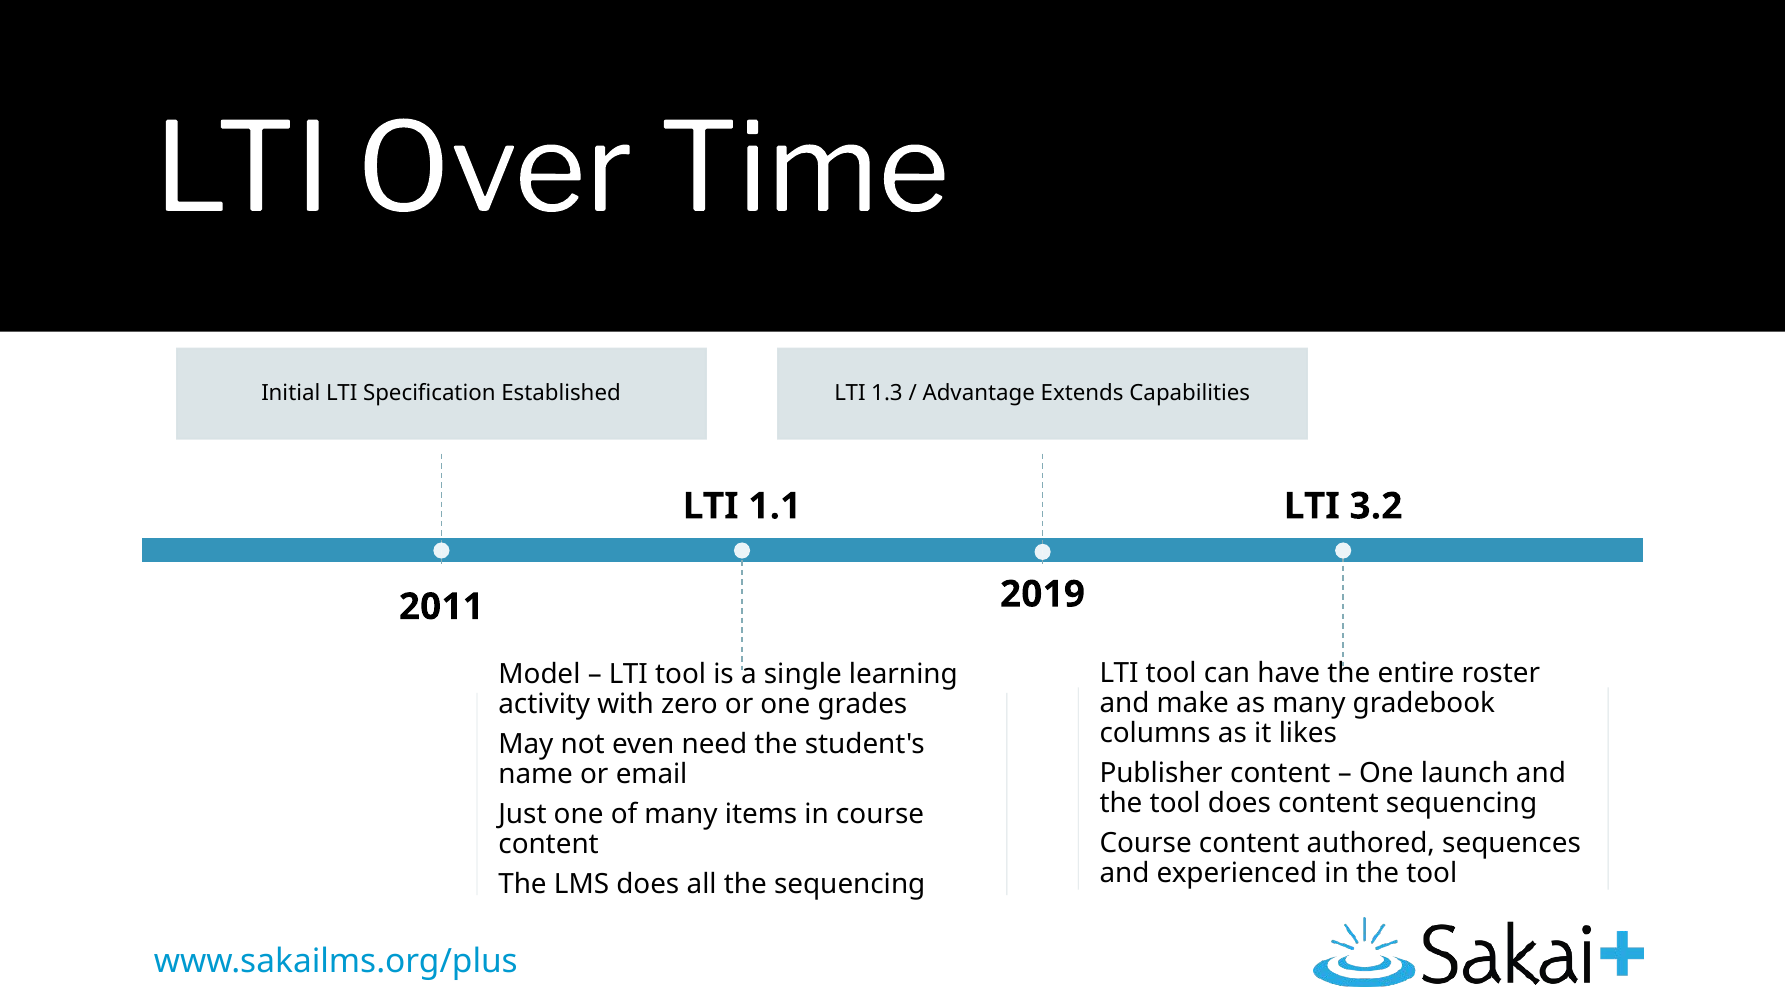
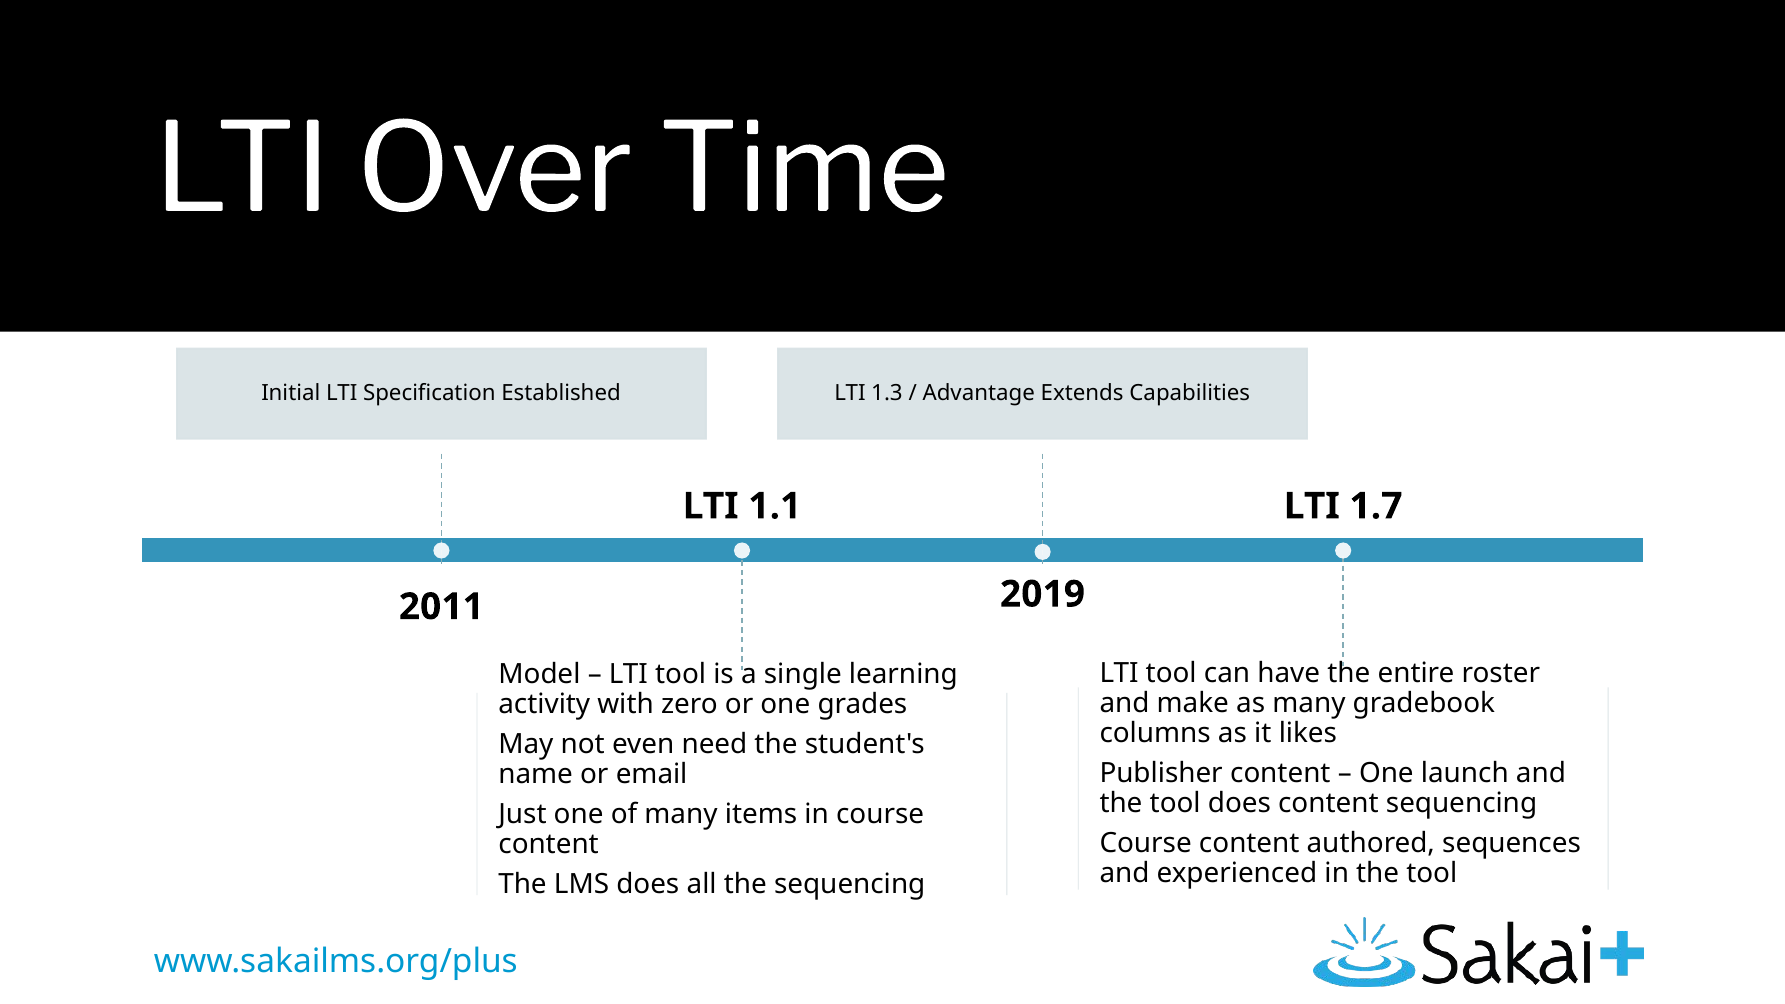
3.2: 3.2 -> 1.7 (1376, 506)
